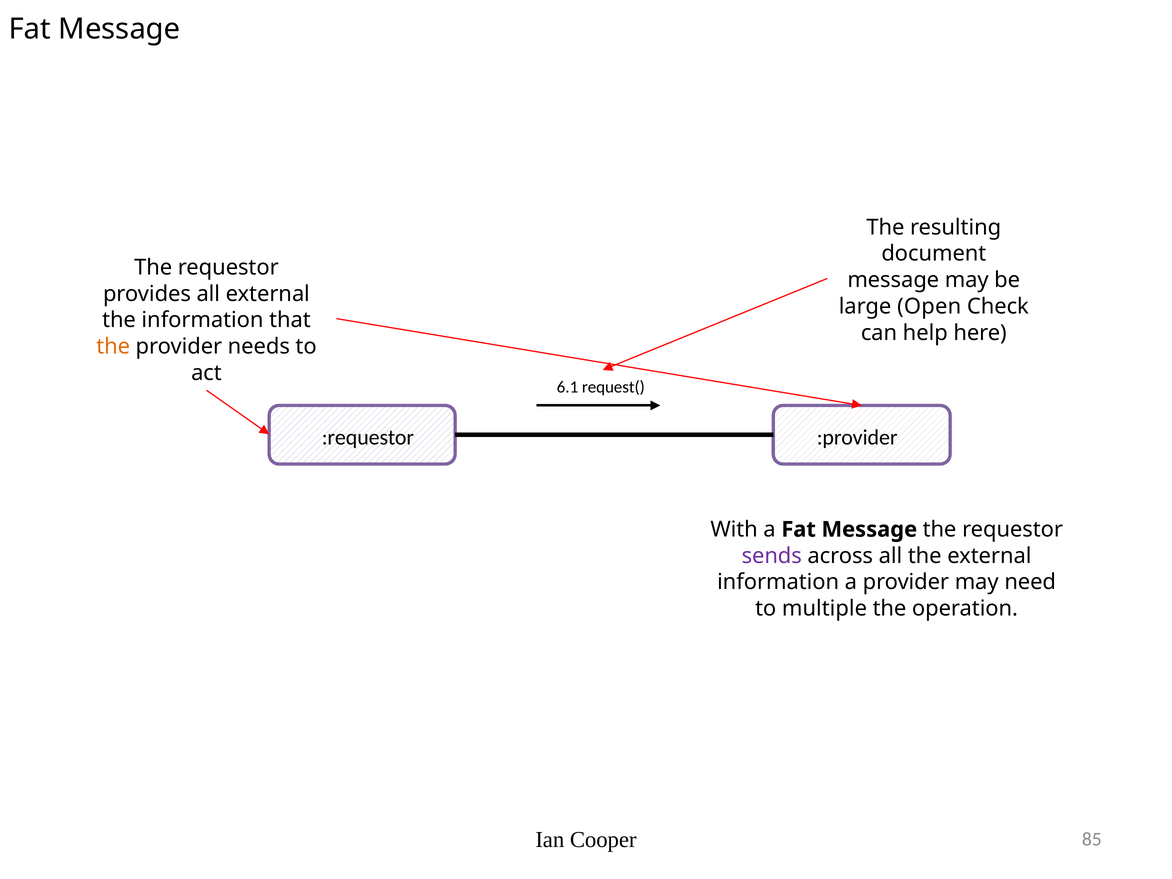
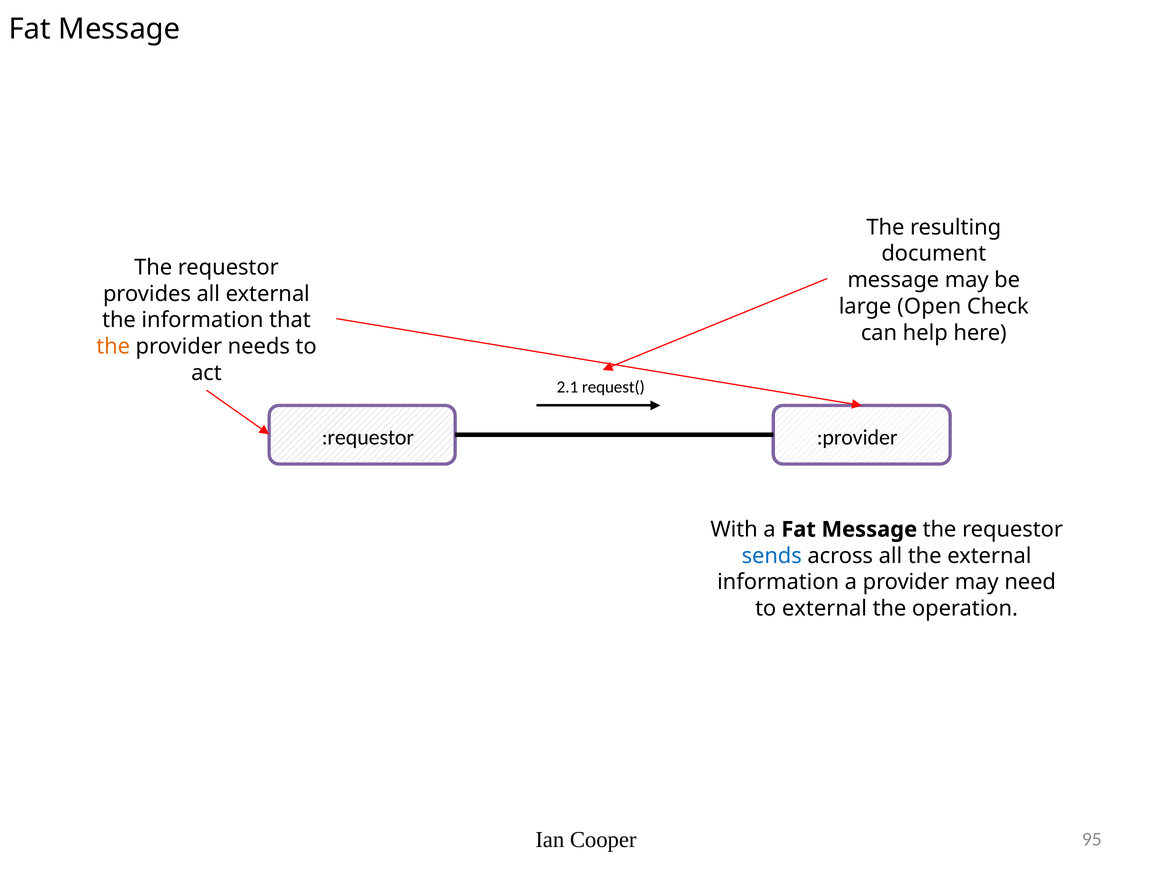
6.1: 6.1 -> 2.1 (568, 387)
sends colour: purple -> blue (772, 556)
to multiple: multiple -> external (824, 609)
85: 85 -> 95 (1092, 839)
